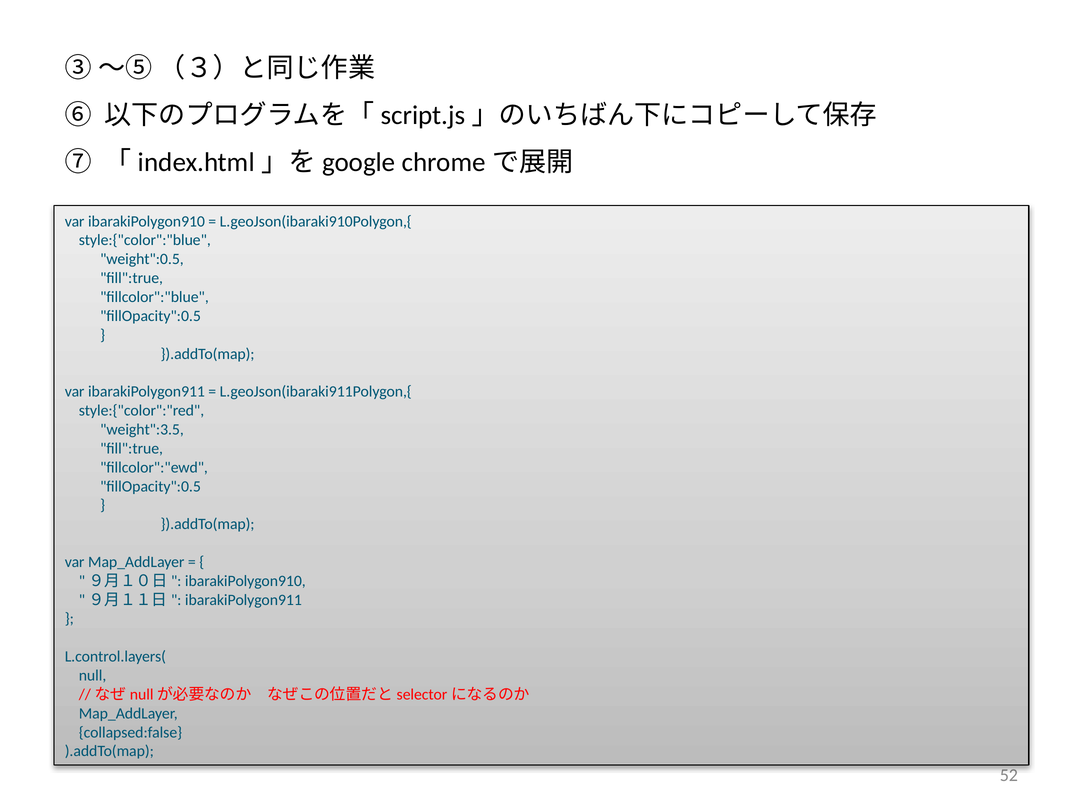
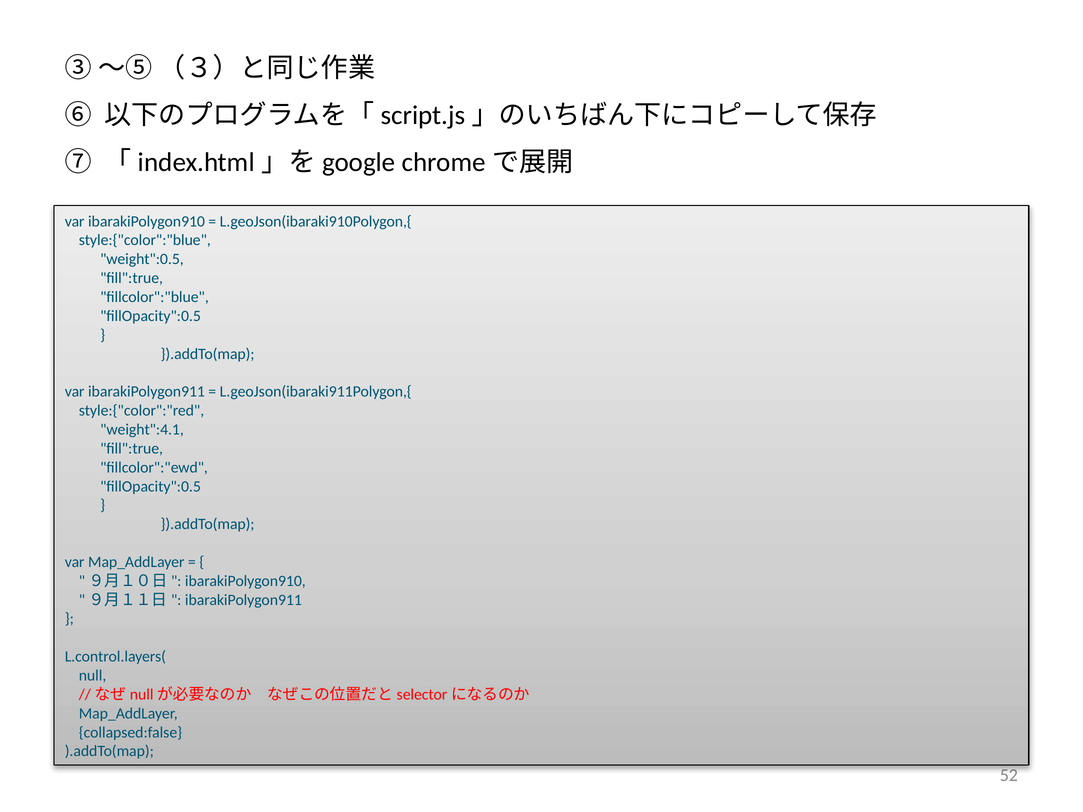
weight":3.5: weight":3.5 -> weight":4.1 (142, 430)
